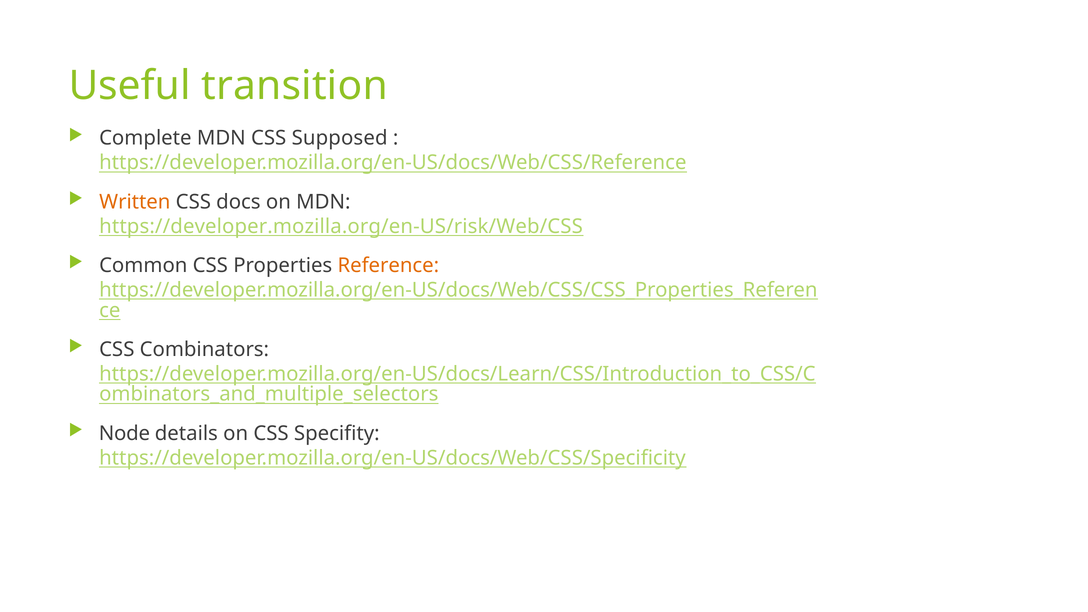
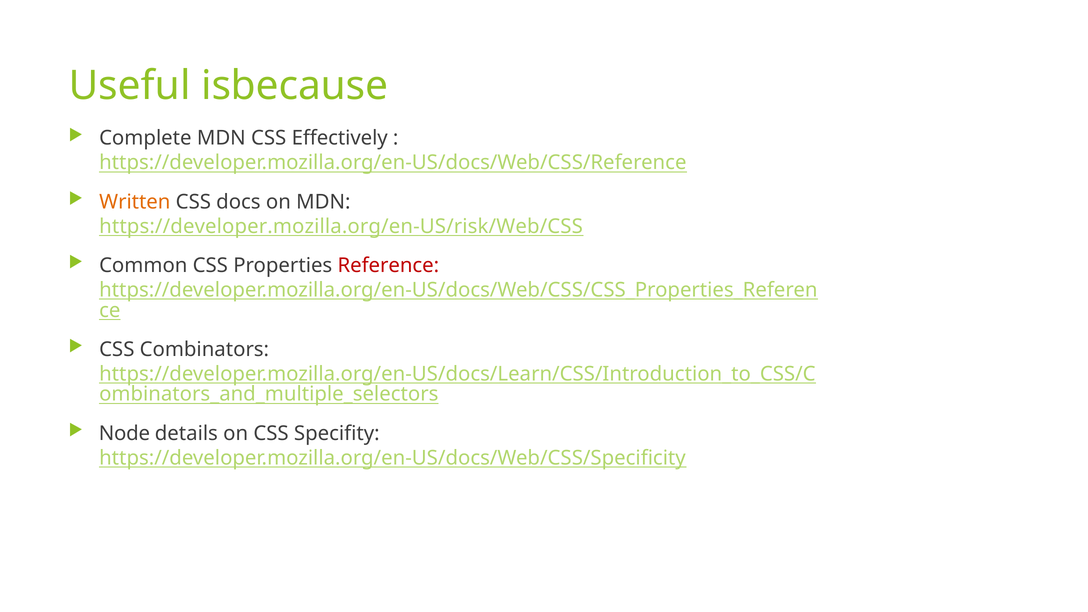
transition: transition -> isbecause (295, 86)
Supposed: Supposed -> Effectively (340, 138)
Reference colour: orange -> red (388, 265)
